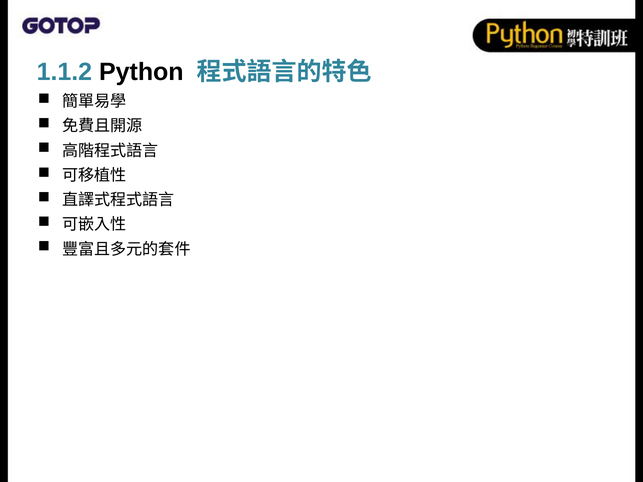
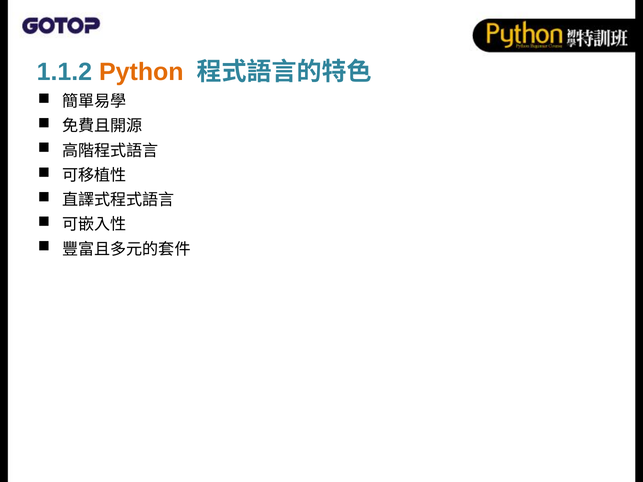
Python colour: black -> orange (141, 72)
